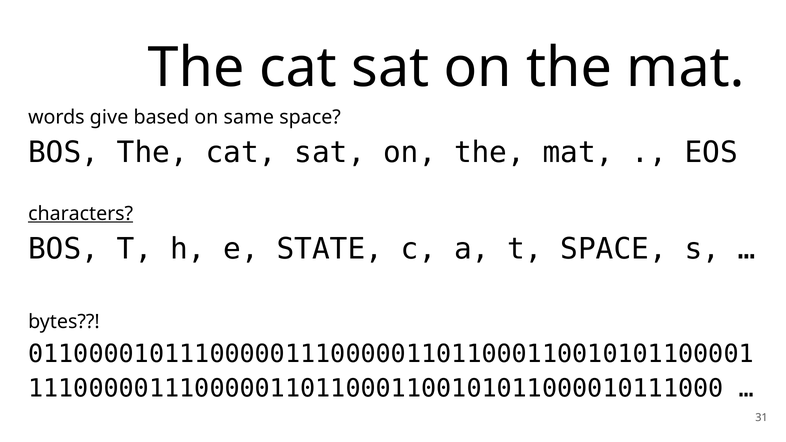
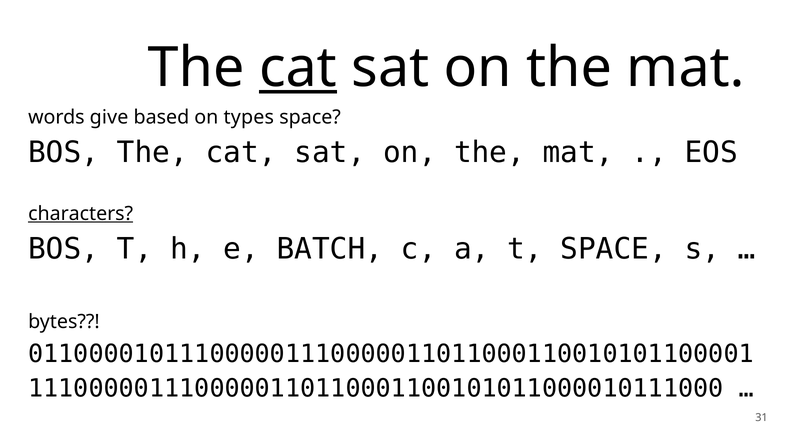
cat underline: none -> present (298, 68)
same: same -> types (249, 117)
STATE: STATE -> BATCH (330, 249)
